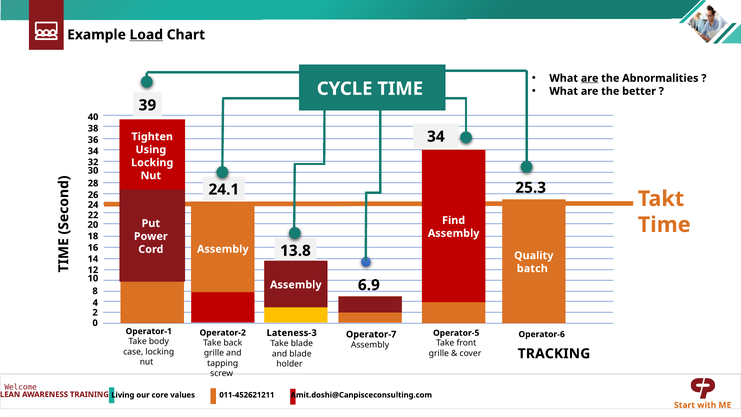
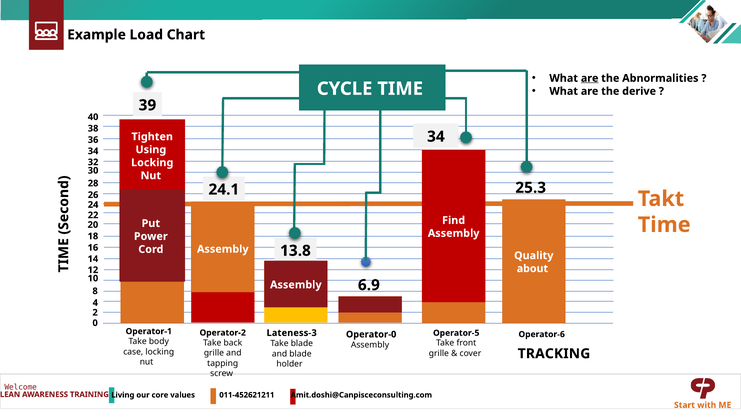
Load underline: present -> none (146, 35)
better: better -> derive (639, 91)
batch: batch -> about (532, 268)
Operator-7: Operator-7 -> Operator-0 (371, 334)
